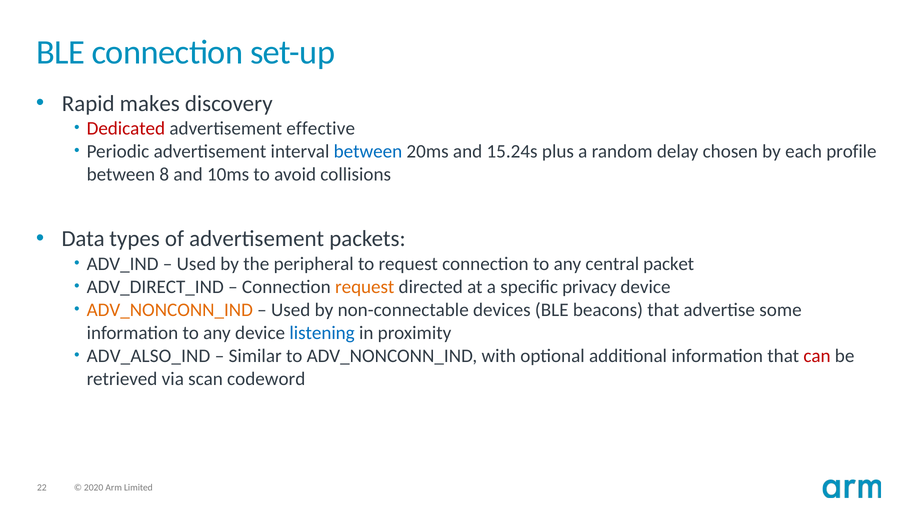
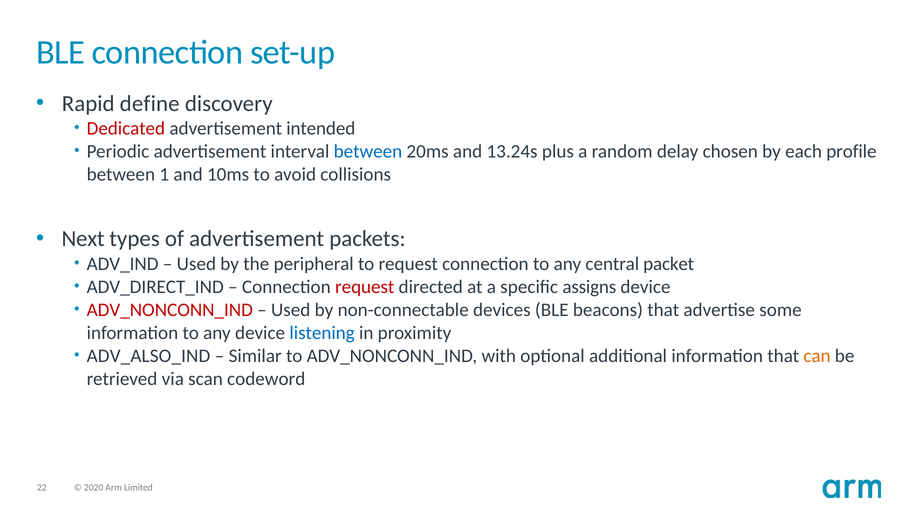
makes: makes -> define (150, 103)
effective: effective -> intended (321, 128)
15.24s: 15.24s -> 13.24s (512, 151)
8: 8 -> 1 (164, 174)
Data: Data -> Next (83, 239)
request colour: orange -> red (365, 287)
privacy: privacy -> assigns (589, 287)
ADV_NONCONN_IND colour: orange -> red (170, 310)
can colour: red -> orange (817, 356)
